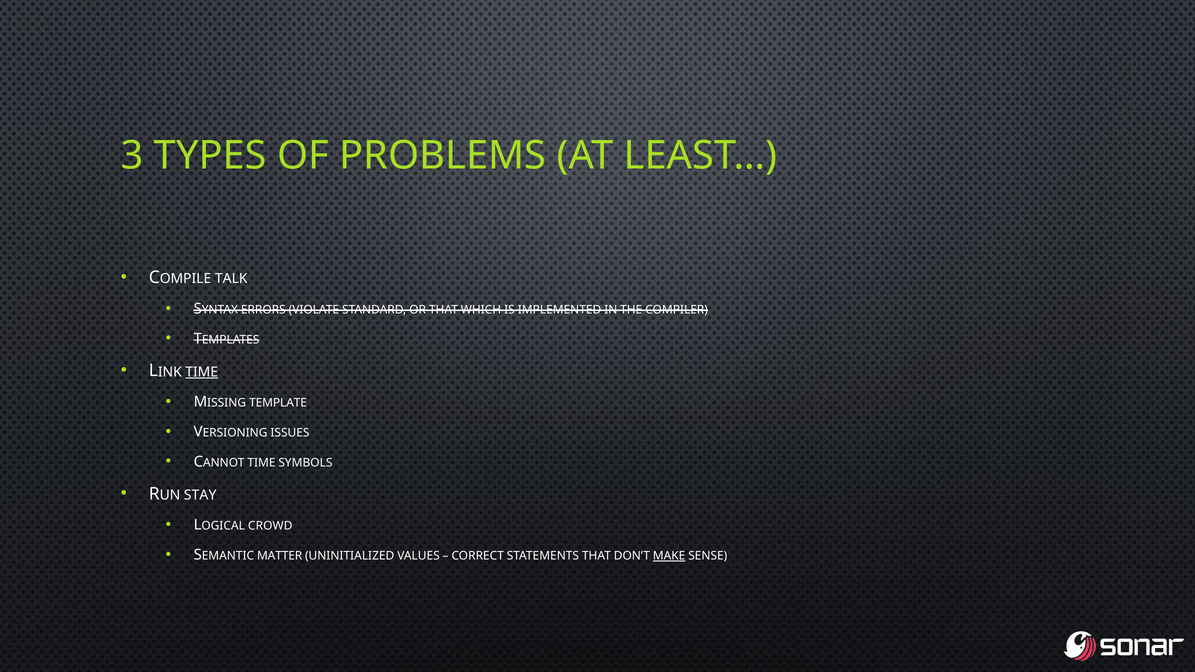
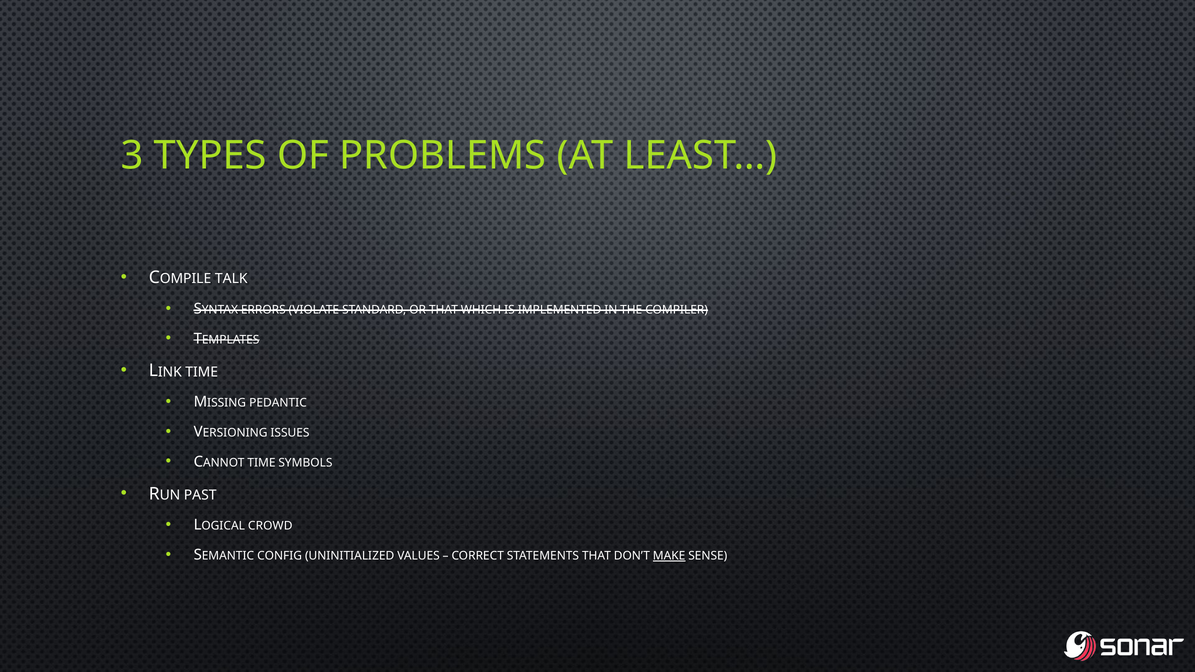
TIME underline: present -> none (202, 372)
TEMPLATE: TEMPLATE -> PEDANTIC (278, 403)
STAY: STAY -> PAST (200, 495)
MATTER: MATTER -> CONFIG (280, 556)
